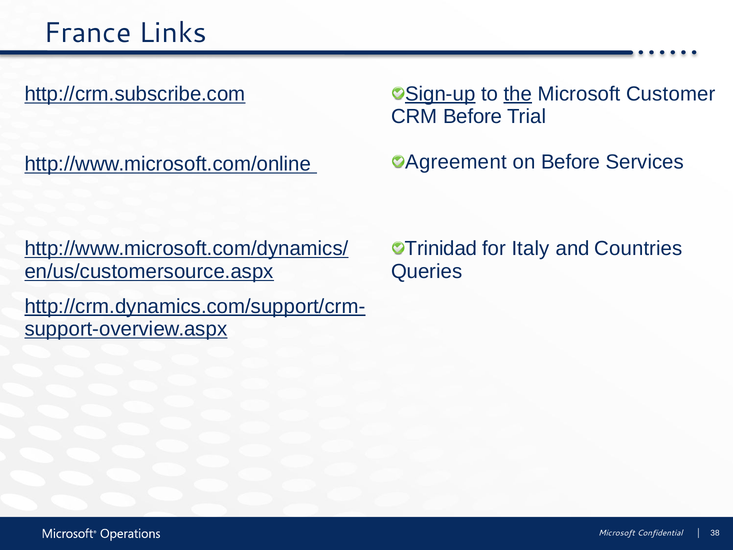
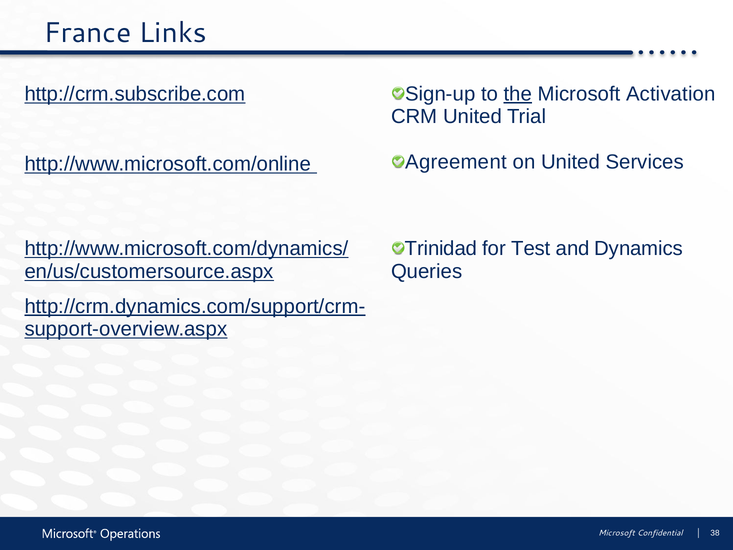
Sign-up underline: present -> none (440, 94)
Customer: Customer -> Activation (671, 94)
CRM Before: Before -> United (472, 117)
on Before: Before -> United (570, 162)
Italy: Italy -> Test (531, 249)
Countries: Countries -> Dynamics (639, 249)
